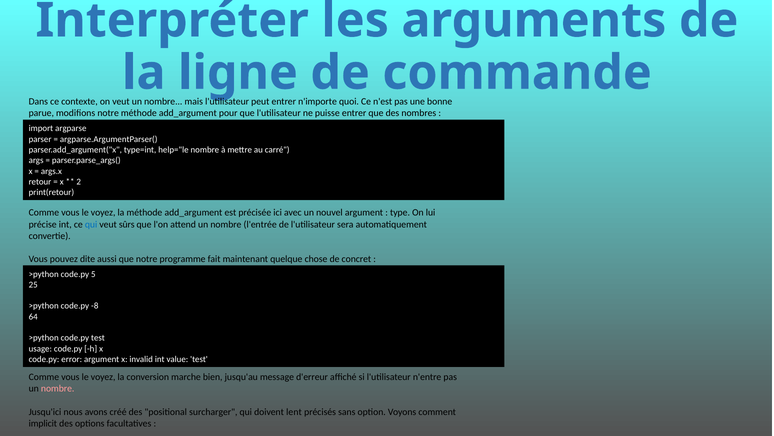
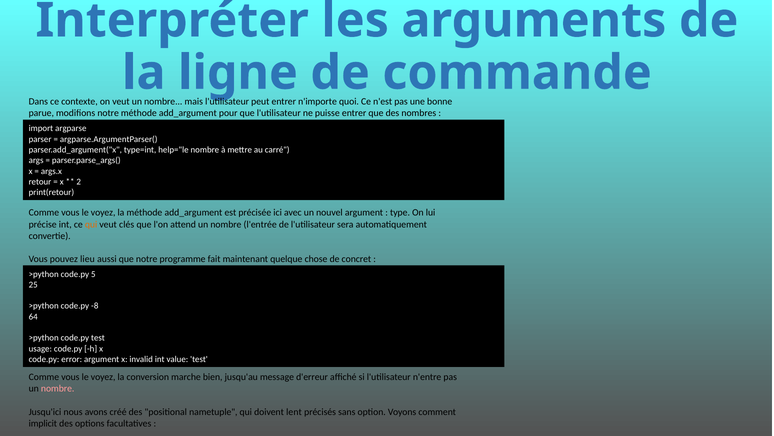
qui colour: blue -> orange (91, 224)
sûrs: sûrs -> clés (127, 224)
dite: dite -> lieu (87, 259)
surcharger: surcharger -> nametuple (213, 411)
